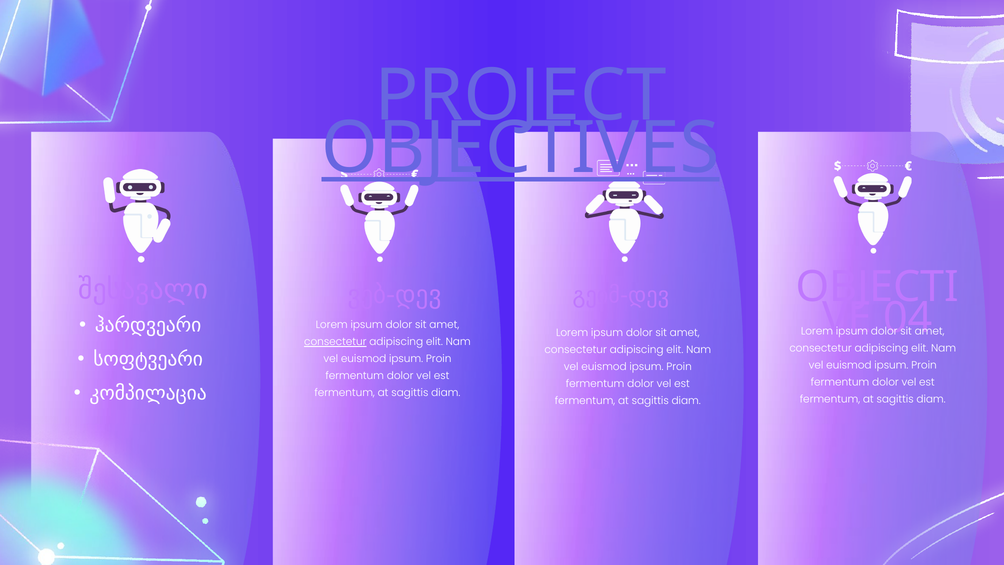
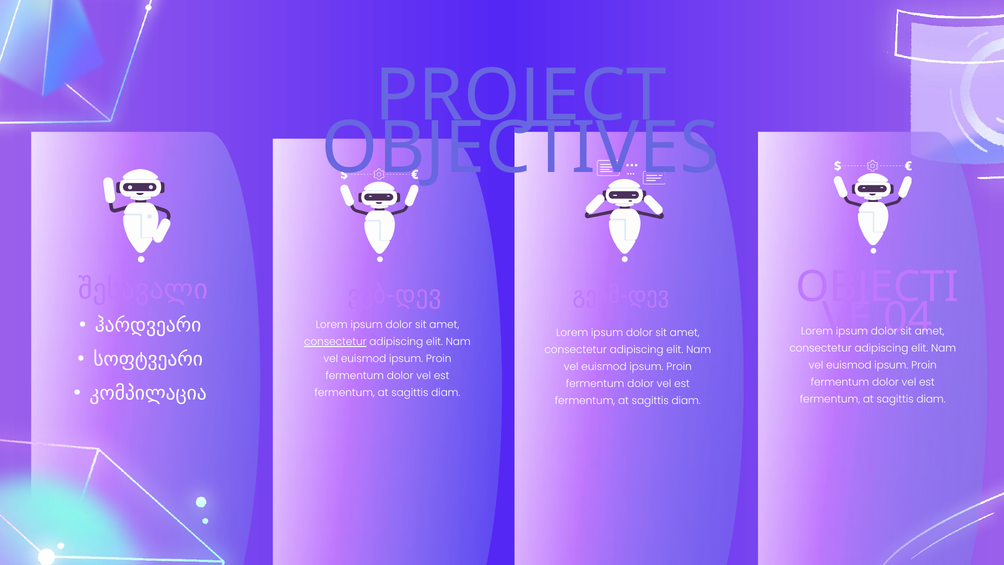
OBJECTIVES underline: present -> none (521, 148)
